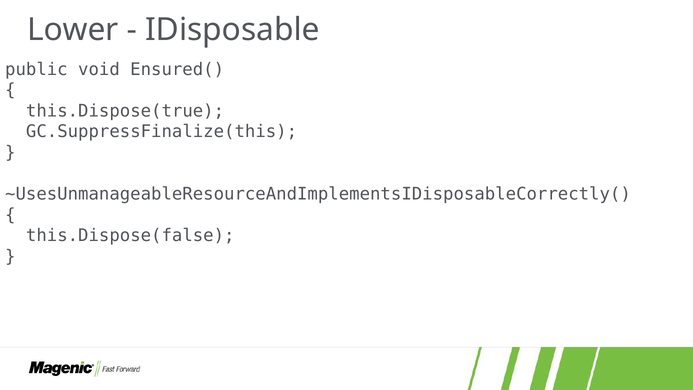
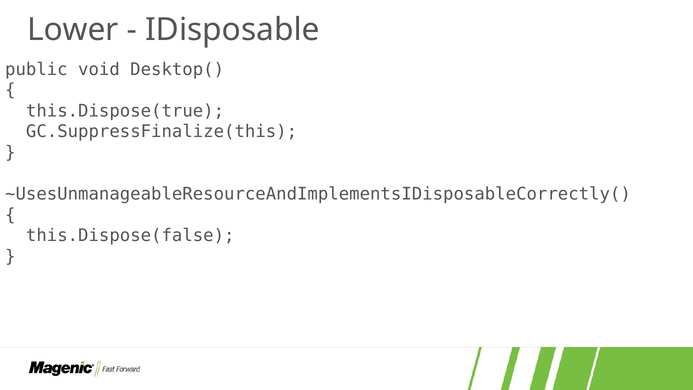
Ensured(: Ensured( -> Desktop( (177, 69)
